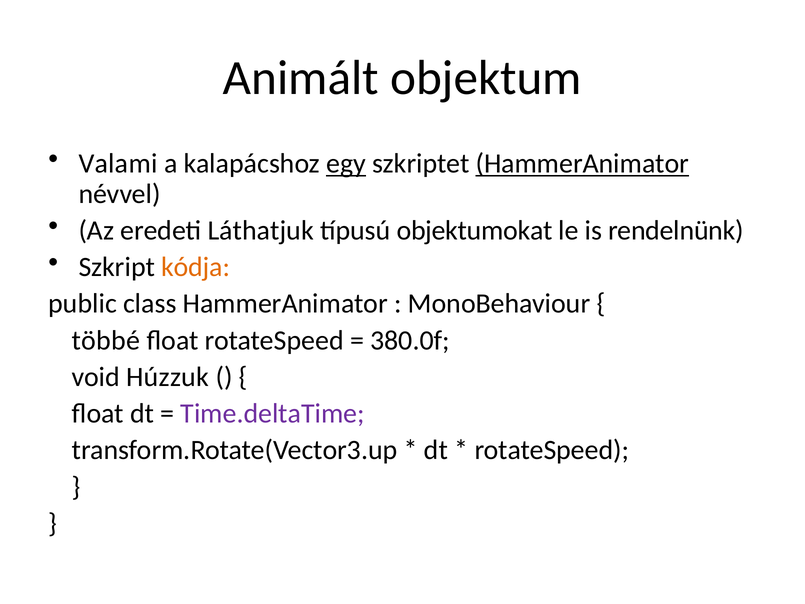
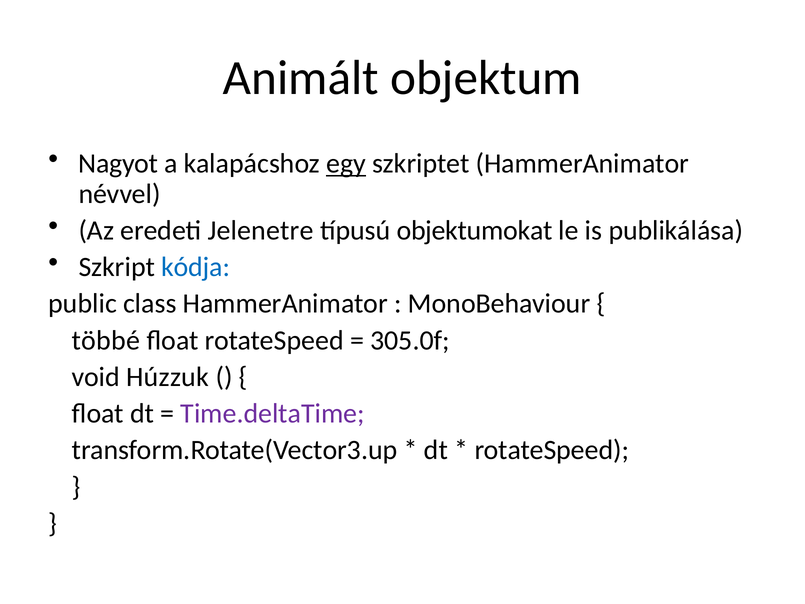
Valami: Valami -> Nagyot (118, 164)
HammerAnimator underline: present -> none (582, 164)
Láthatjuk: Láthatjuk -> Jelenetre (261, 230)
rendelnünk: rendelnünk -> publikálása (676, 230)
kódja colour: orange -> blue (196, 267)
380.0f: 380.0f -> 305.0f (410, 340)
